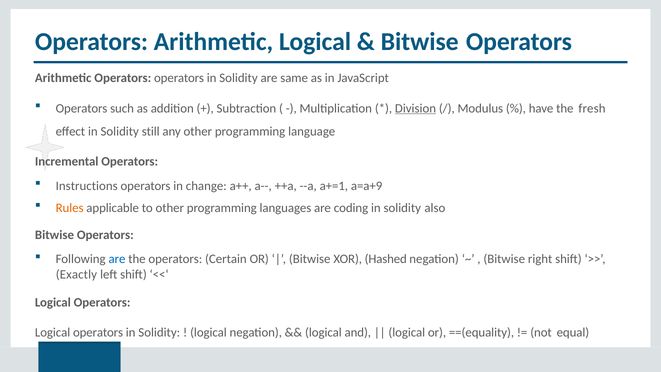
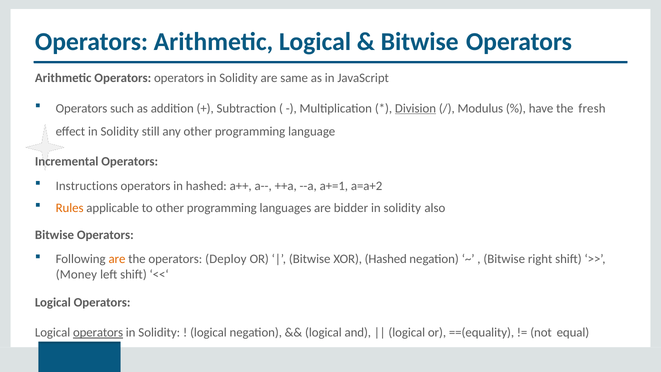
in change: change -> hashed (206, 186)
a=a+9: a=a+9 -> a=a+2 (367, 186)
coding: coding -> bidder (351, 208)
are colour: blue -> orange (117, 259)
Certain: Certain -> Deploy (226, 259)
Exactly: Exactly -> Money (76, 274)
operators underline: none -> present (98, 332)
